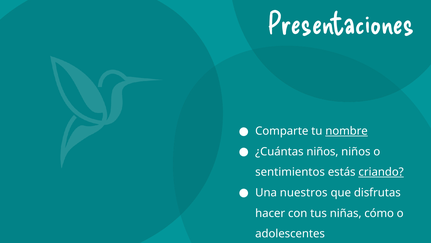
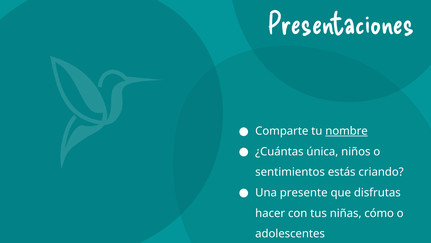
¿Cuántas niños: niños -> única (322, 151)
criando underline: present -> none (381, 172)
nuestros: nuestros -> presente (304, 192)
